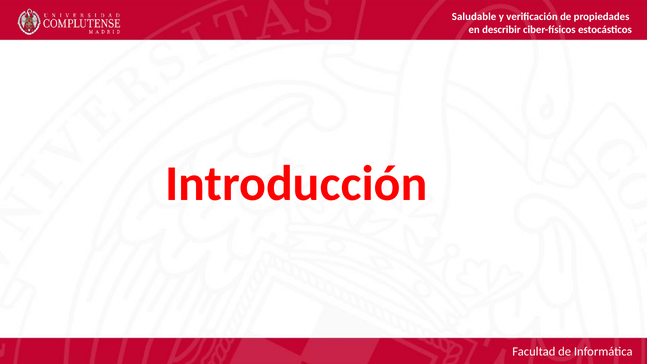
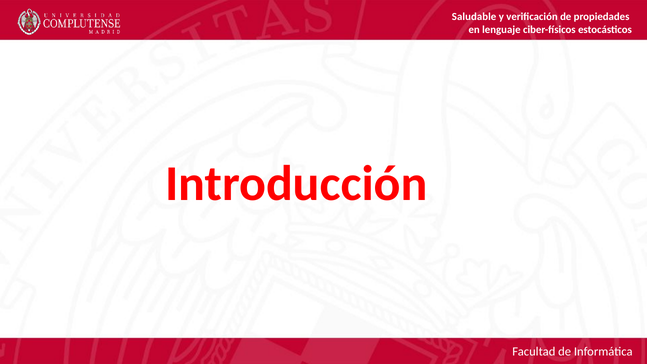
describir: describir -> lenguaje (501, 30)
